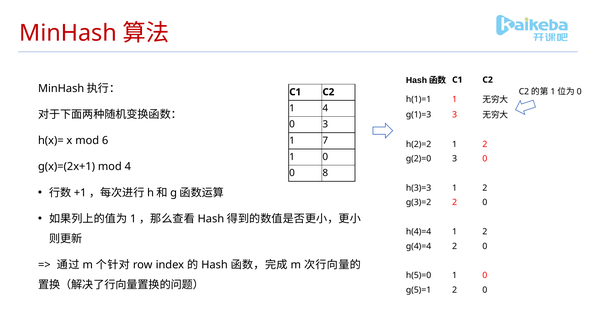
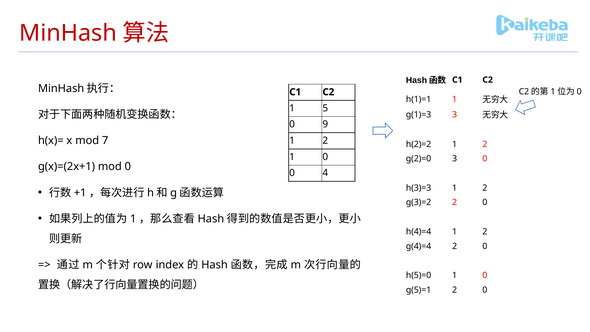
1 4: 4 -> 5 (325, 108)
0 3: 3 -> 9 (325, 124)
6: 6 -> 7 (105, 141)
7: 7 -> 2 (325, 141)
mod 4: 4 -> 0 (128, 167)
8: 8 -> 4 (325, 173)
